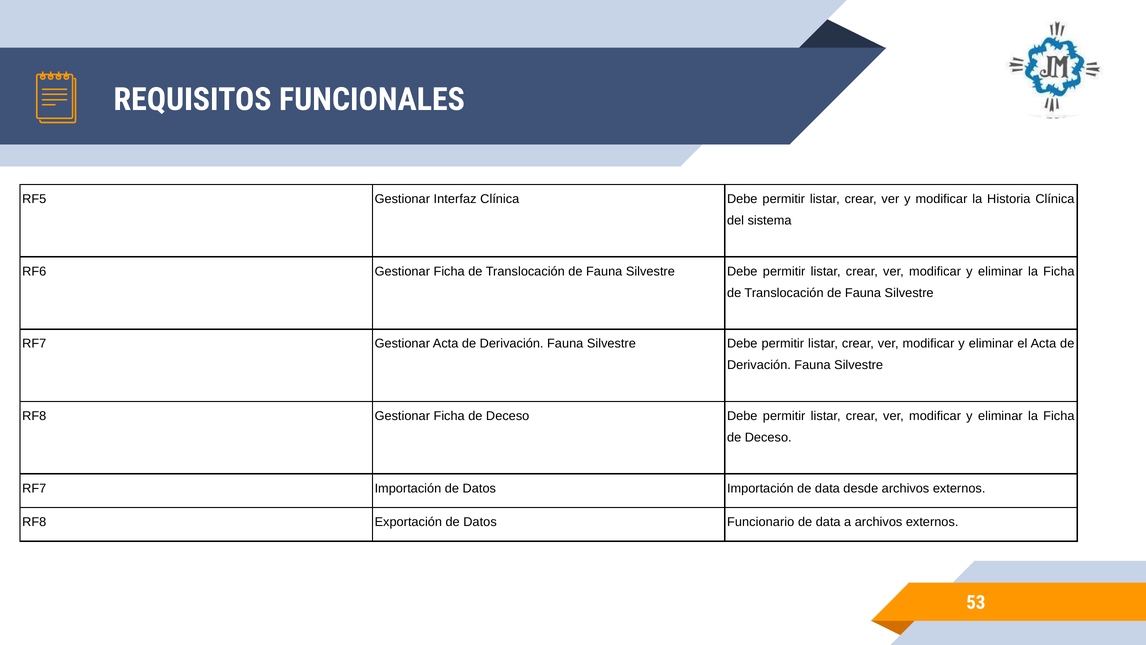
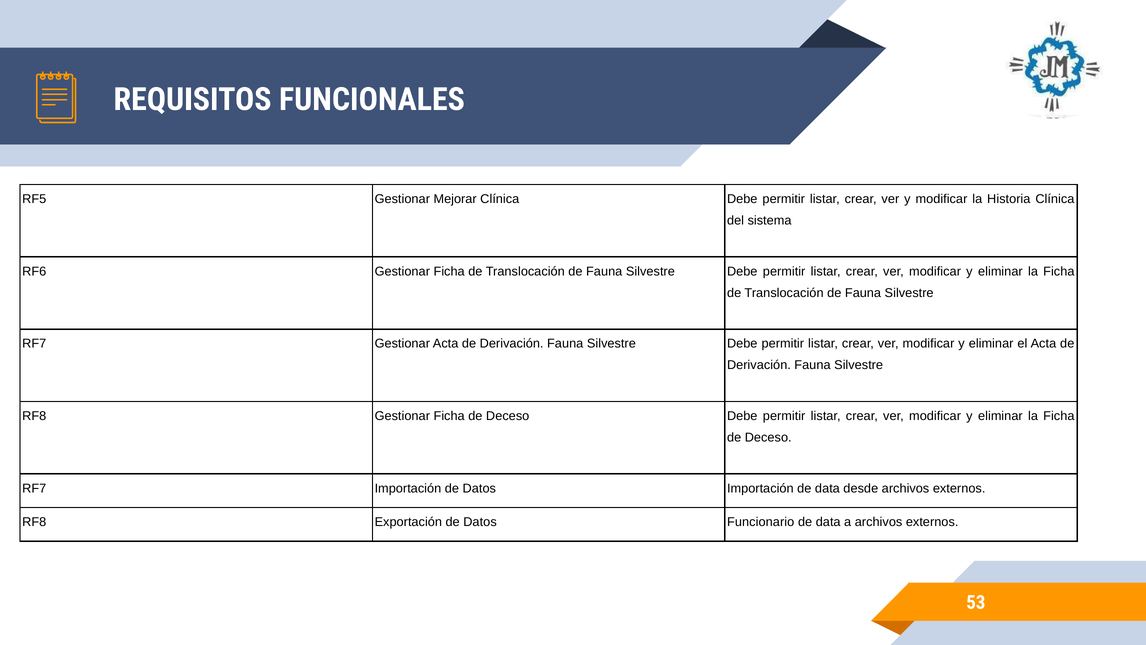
Interfaz: Interfaz -> Mejorar (455, 199)
